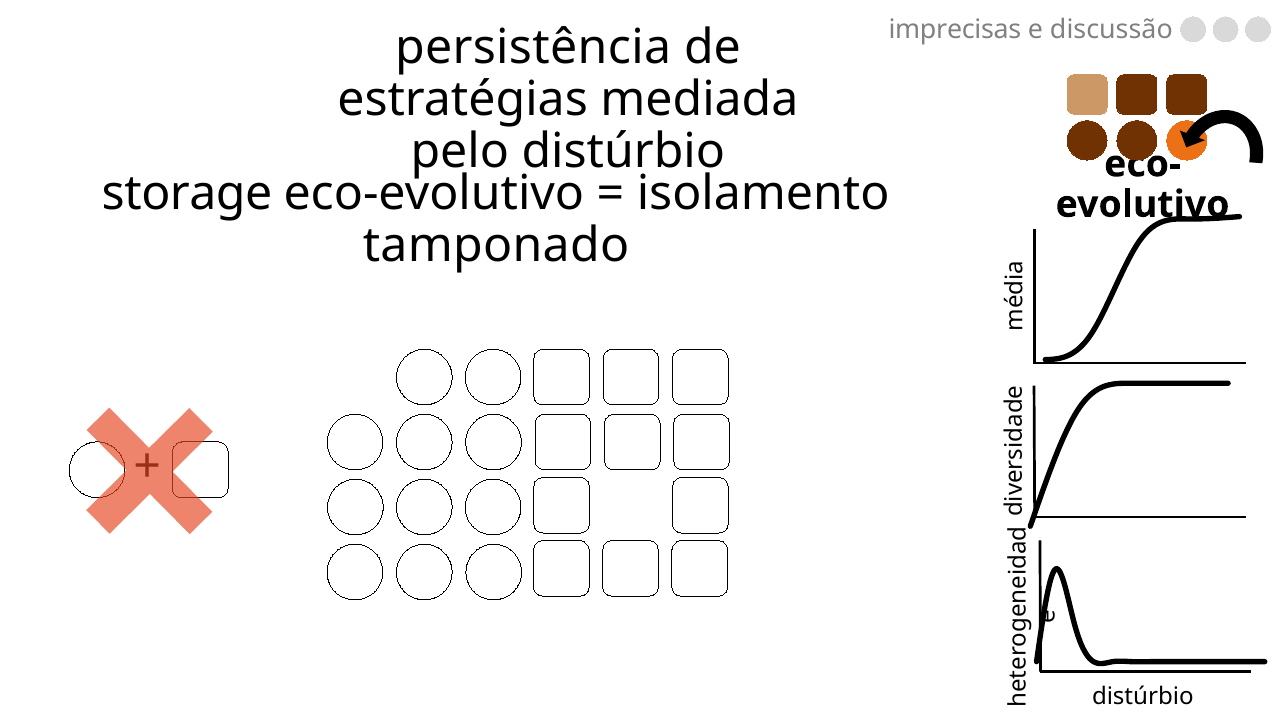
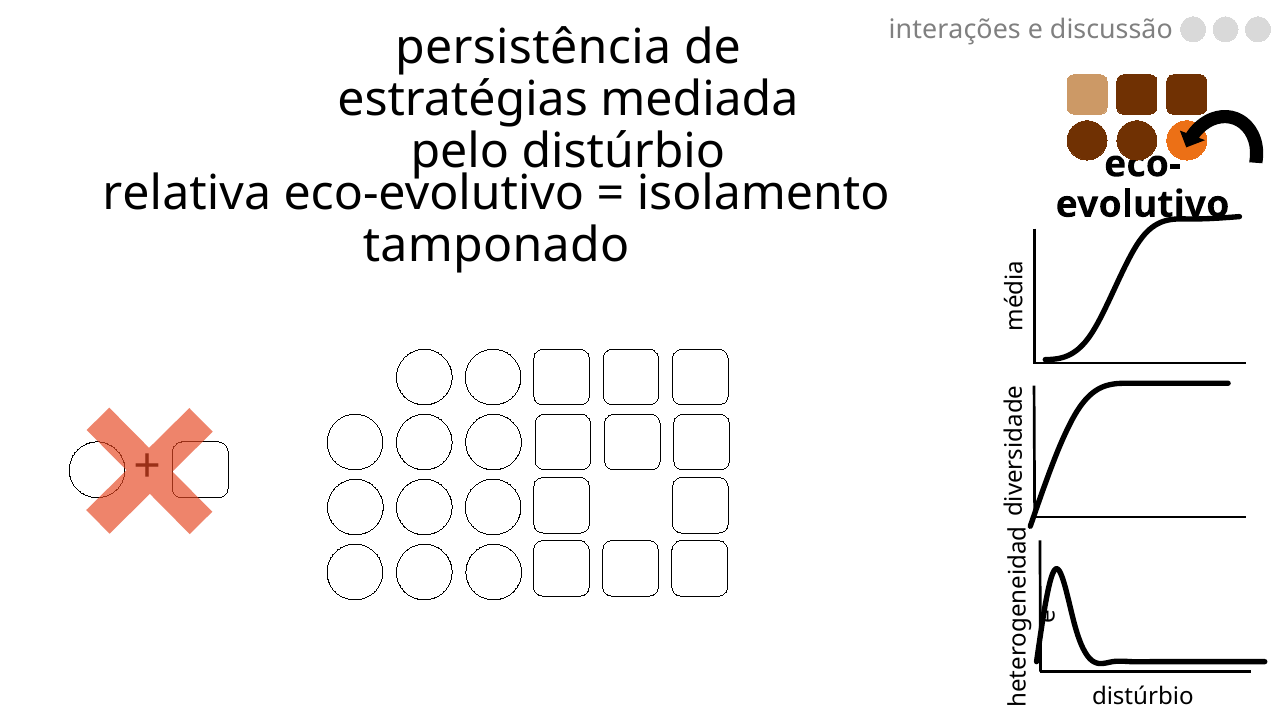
imprecisas: imprecisas -> interações (955, 30)
storage: storage -> relativa (187, 194)
